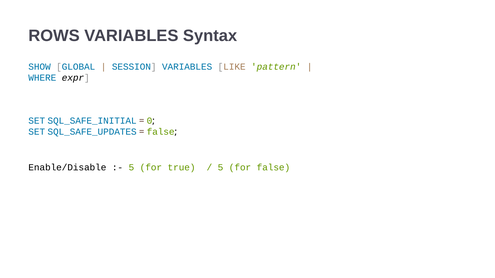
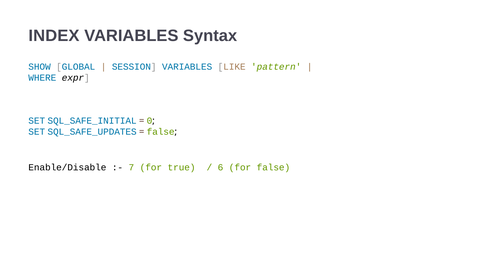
ROWS: ROWS -> INDEX (54, 36)
5: 5 -> 7 (131, 168)
5: 5 -> 6 (221, 168)
